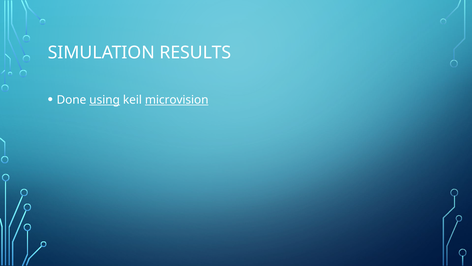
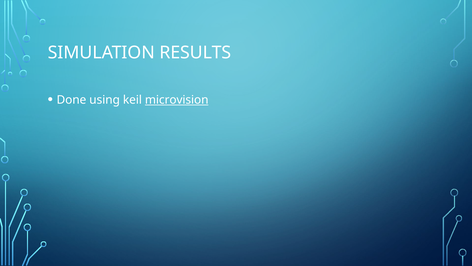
using underline: present -> none (105, 100)
